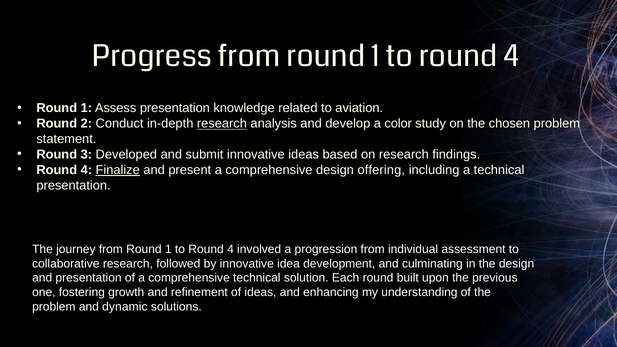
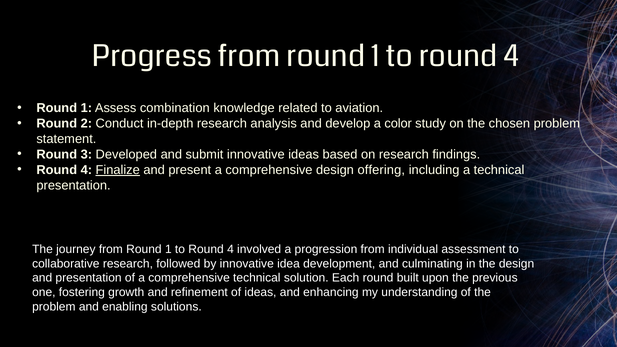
Assess presentation: presentation -> combination (175, 108)
research underline: present -> none (222, 124)
dynamic: dynamic -> enabling (125, 307)
